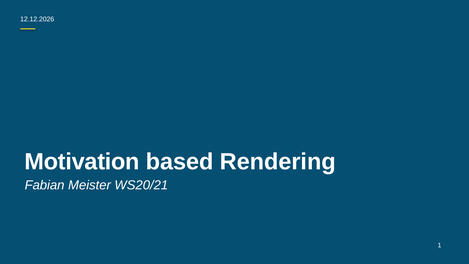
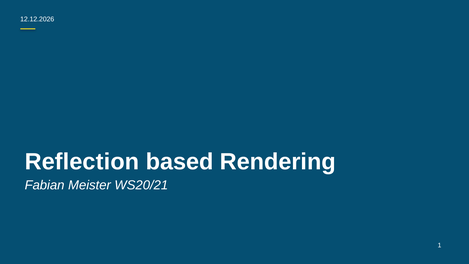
Motivation: Motivation -> Reflection (82, 162)
